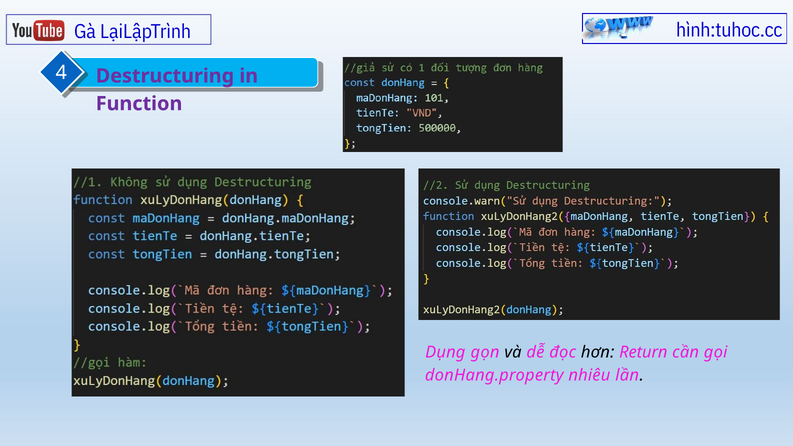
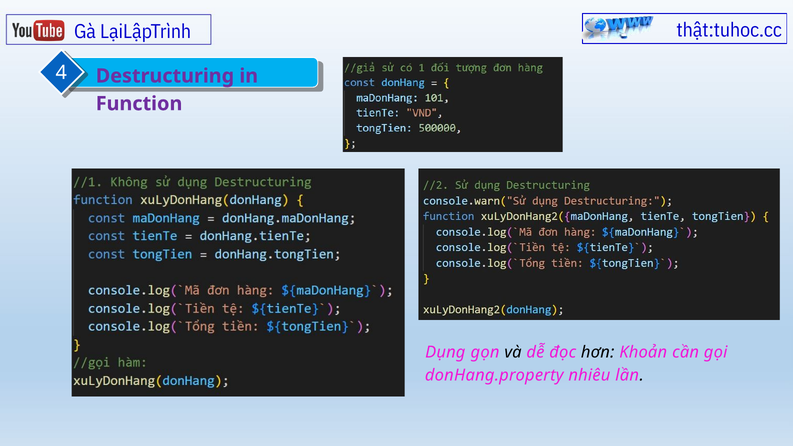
hình:tuhoc.cc: hình:tuhoc.cc -> thật:tuhoc.cc (729, 30)
Return: Return -> Khoản (643, 352)
